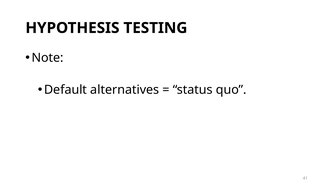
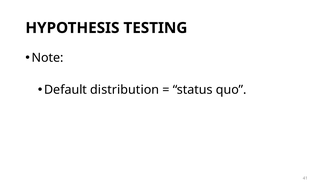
alternatives: alternatives -> distribution (125, 90)
